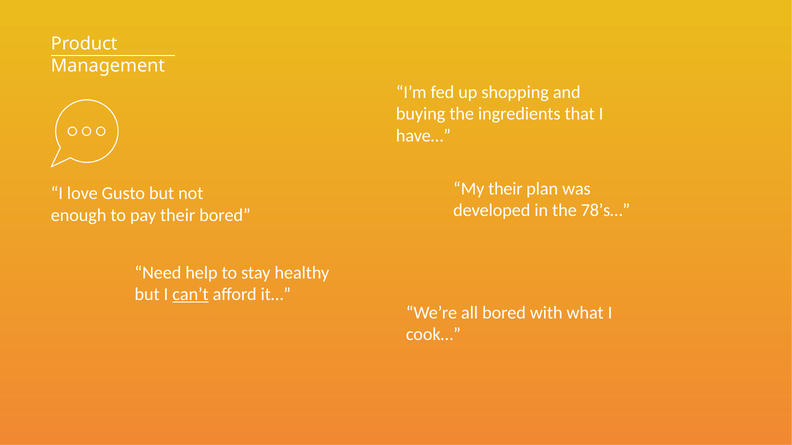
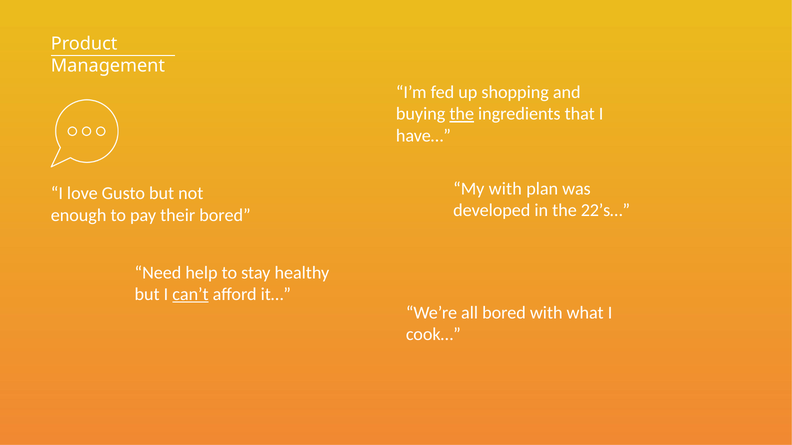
the underline: none -> present (462, 114)
My their: their -> with (505, 189)
78’s…: 78’s… -> 22’s… (605, 211)
